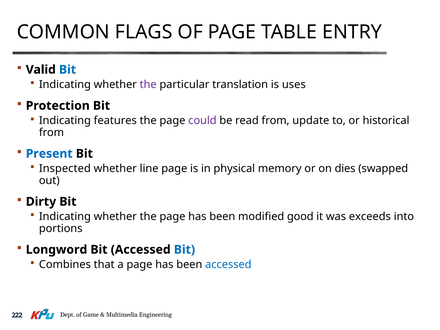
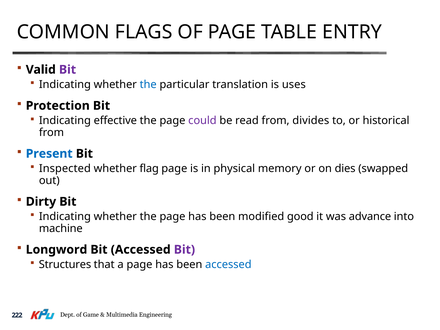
Bit colour: blue -> purple (68, 70)
the colour: purple -> blue (148, 85)
features: features -> effective (115, 121)
update: update -> divides (311, 121)
line: line -> flag (149, 169)
exceeds: exceeds -> advance (370, 217)
portions: portions -> machine (61, 229)
Bit colour: blue -> purple (184, 250)
Combines: Combines -> Structures (65, 265)
